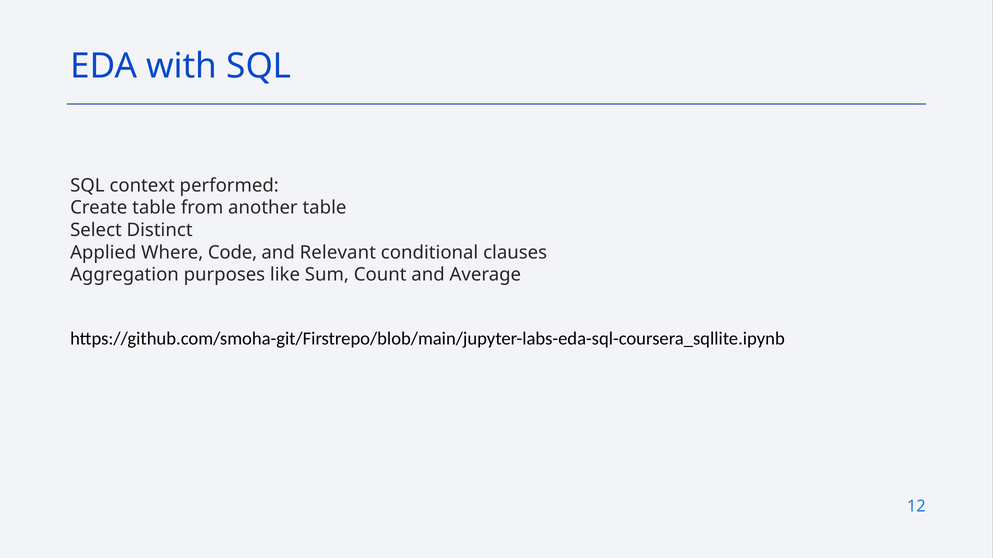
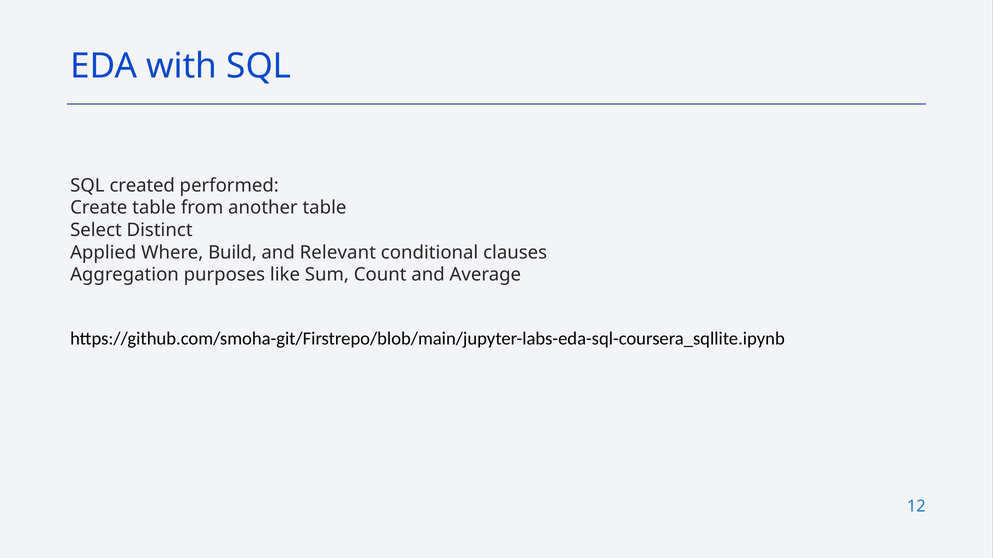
context: context -> created (142, 186)
Code: Code -> Build (233, 253)
